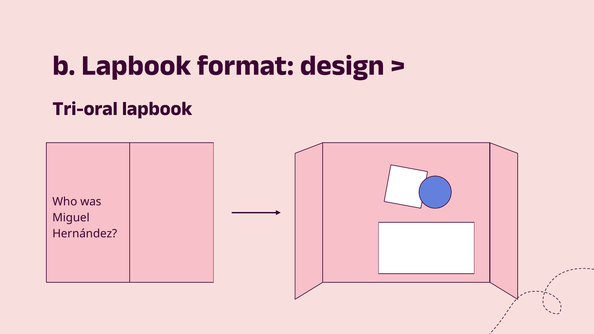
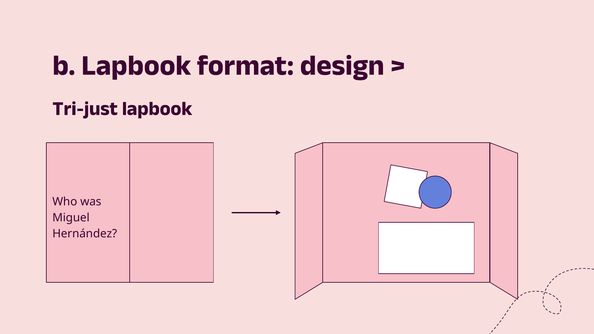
Tri-oral: Tri-oral -> Tri-just (85, 108)
